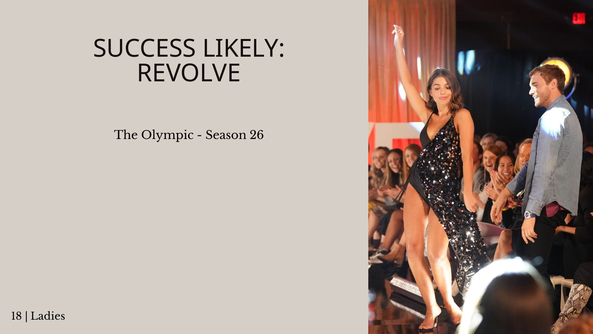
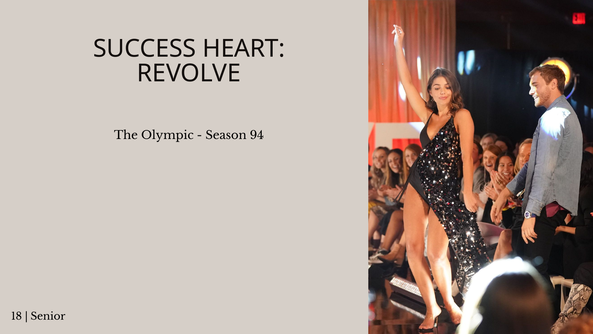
LIKELY: LIKELY -> HEART (244, 49)
26: 26 -> 94 (257, 135)
Ladies: Ladies -> Senior (48, 316)
